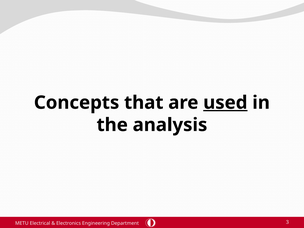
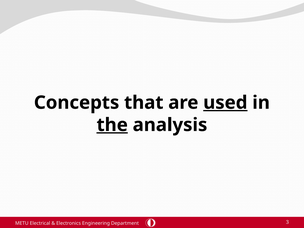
the underline: none -> present (112, 125)
